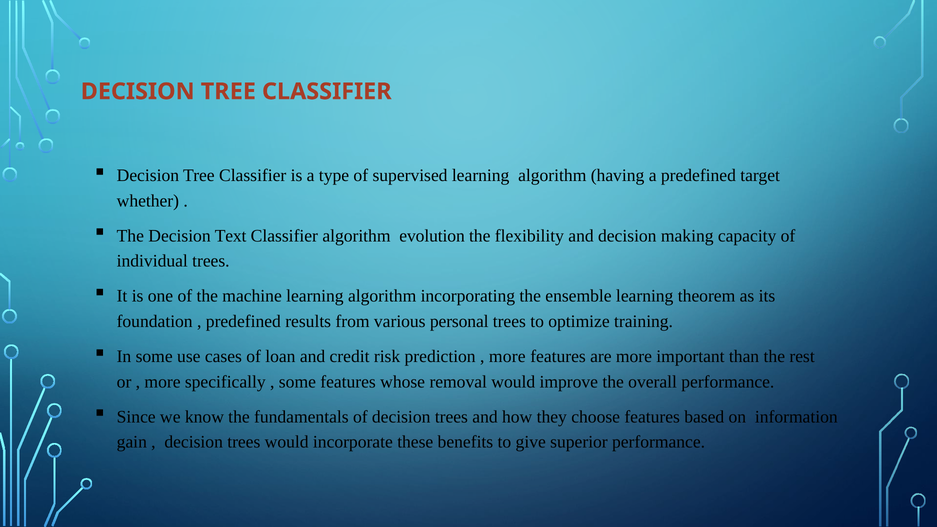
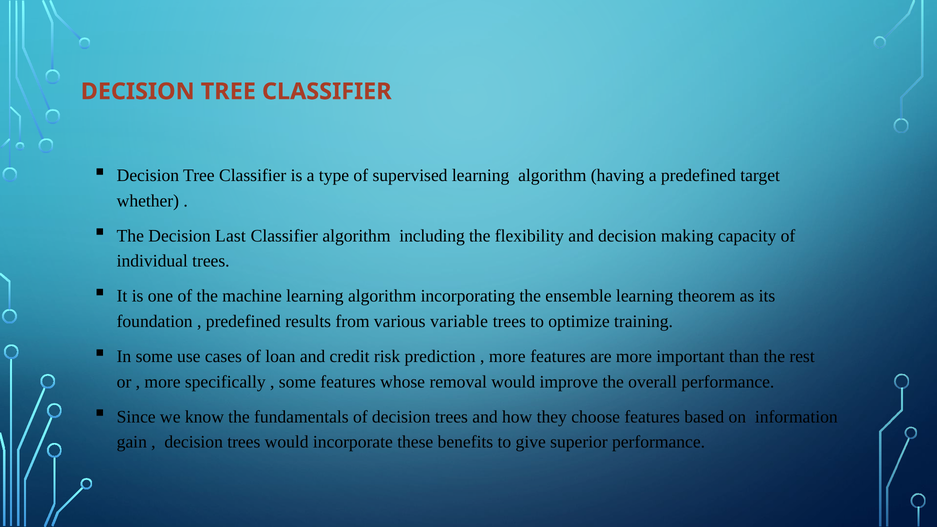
Text: Text -> Last (230, 236)
evolution: evolution -> including (432, 236)
personal: personal -> variable (459, 321)
